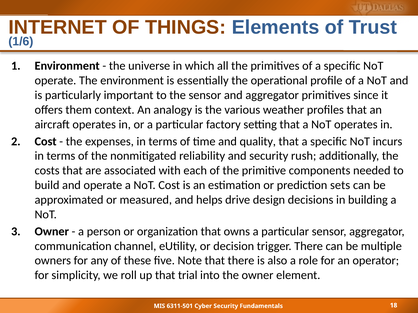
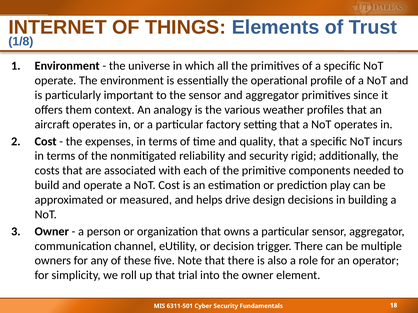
1/6: 1/6 -> 1/8 (21, 42)
rush: rush -> rigid (304, 156)
sets: sets -> play (340, 185)
